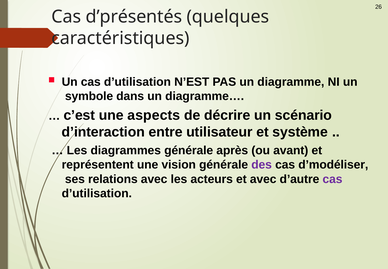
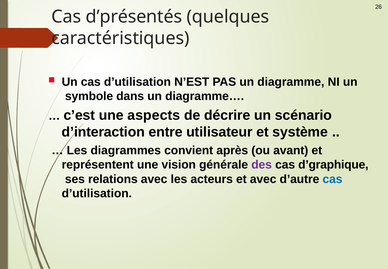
diagrammes générale: générale -> convient (189, 150)
d’modéliser: d’modéliser -> d’graphique (333, 164)
cas colour: purple -> blue (332, 179)
